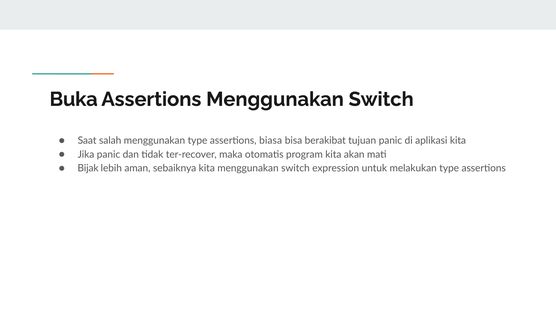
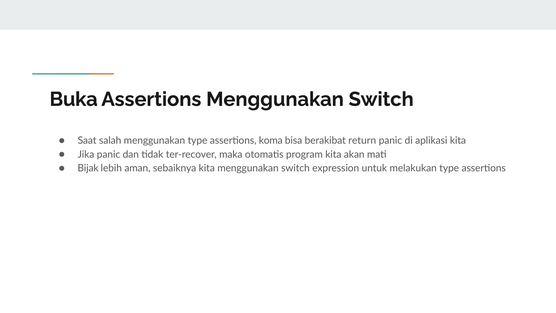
biasa: biasa -> koma (271, 141)
tujuan: tujuan -> return (362, 141)
